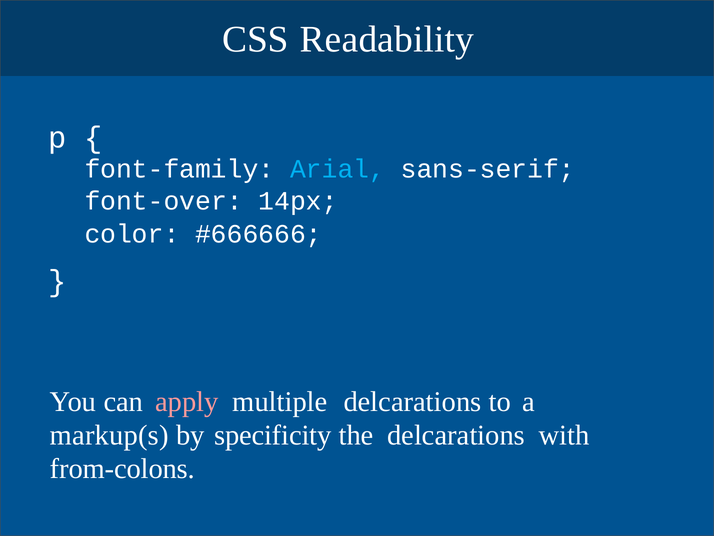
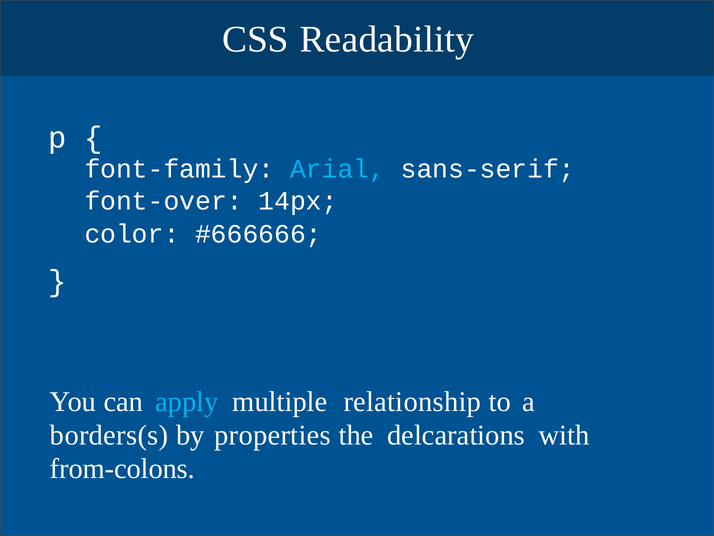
apply colour: pink -> light blue (187, 401)
multiple delcarations: delcarations -> relationship (412, 401)
markup(s: markup(s -> borders(s (109, 435)
specificity: specificity -> properties (273, 435)
